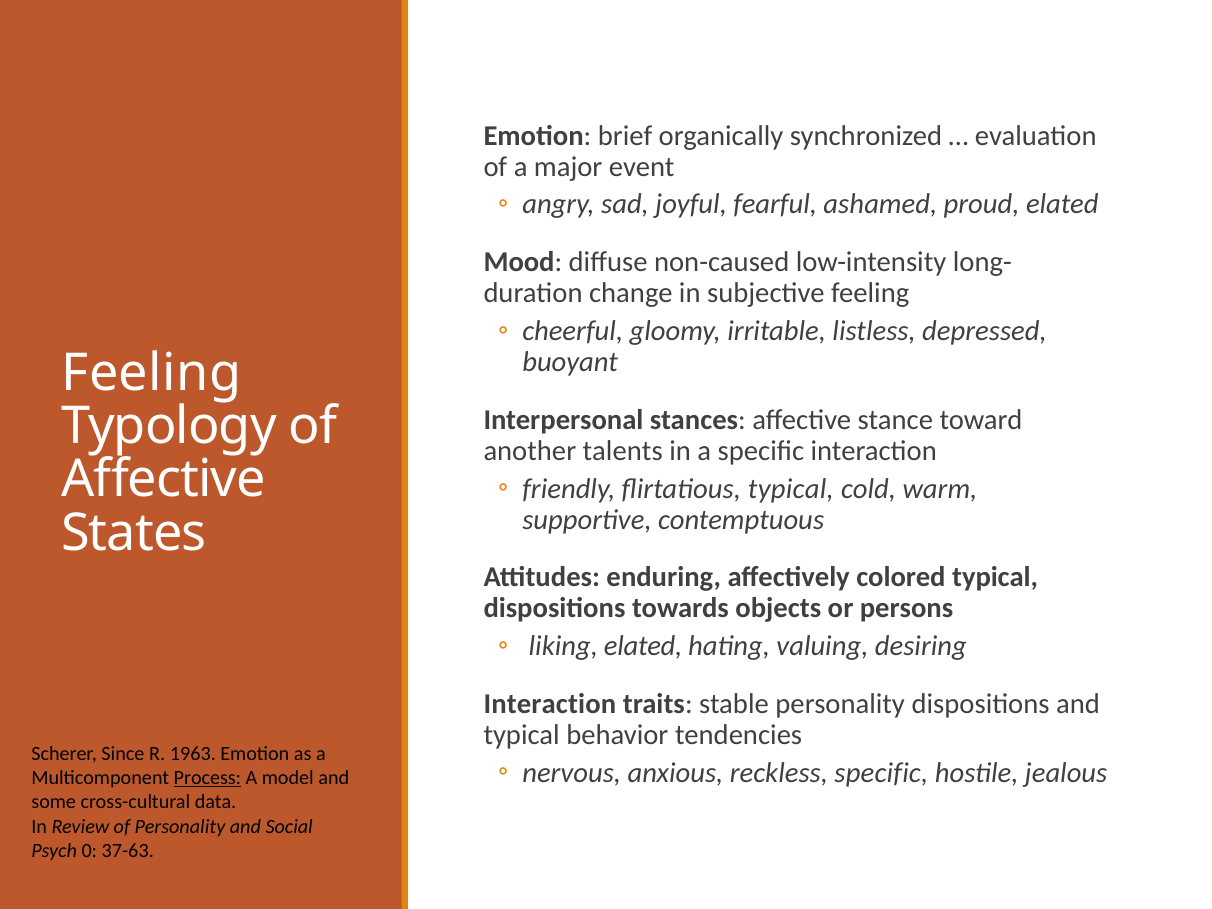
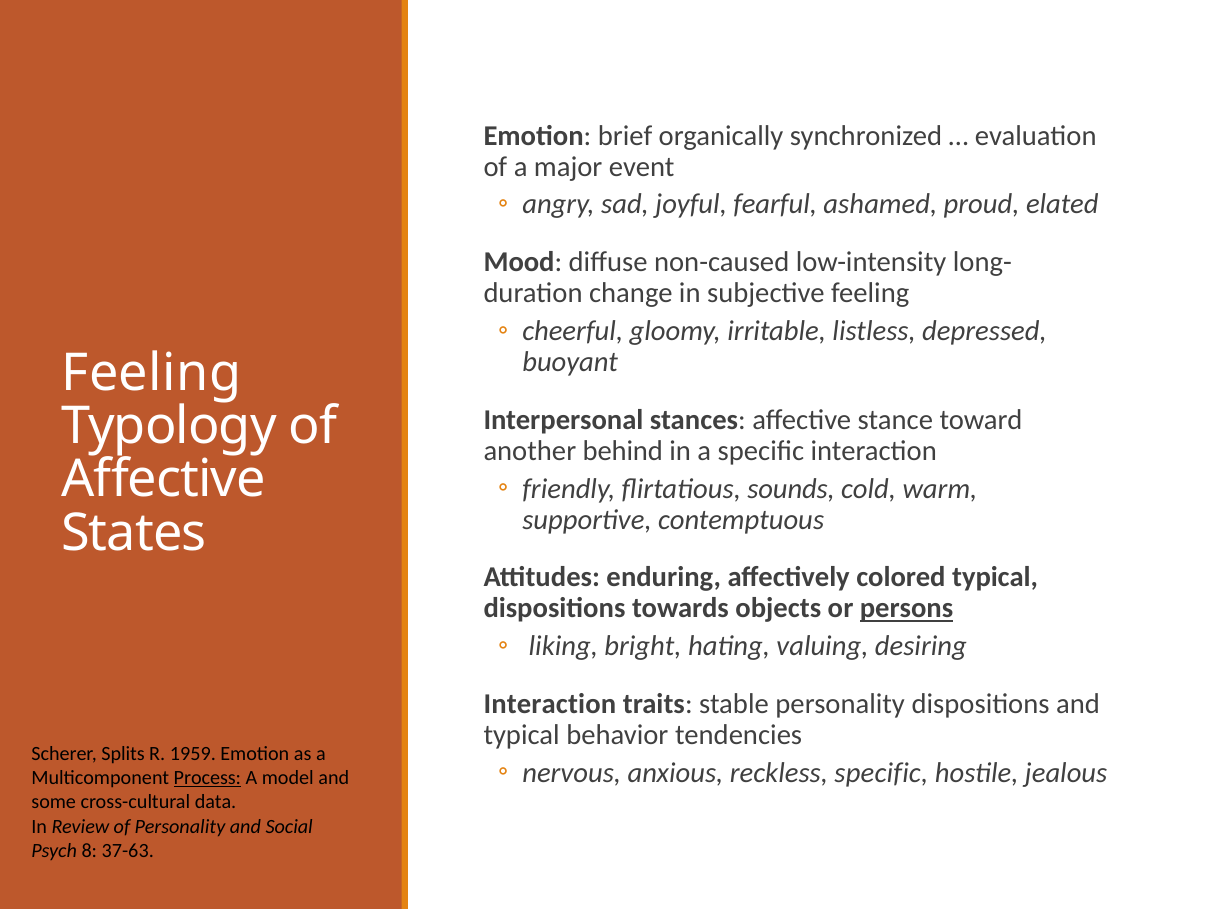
talents: talents -> behind (623, 451)
flirtatious typical: typical -> sounds (791, 489)
persons underline: none -> present (907, 608)
liking elated: elated -> bright (643, 646)
Since: Since -> Splits (123, 754)
1963: 1963 -> 1959 (193, 754)
0: 0 -> 8 (89, 851)
